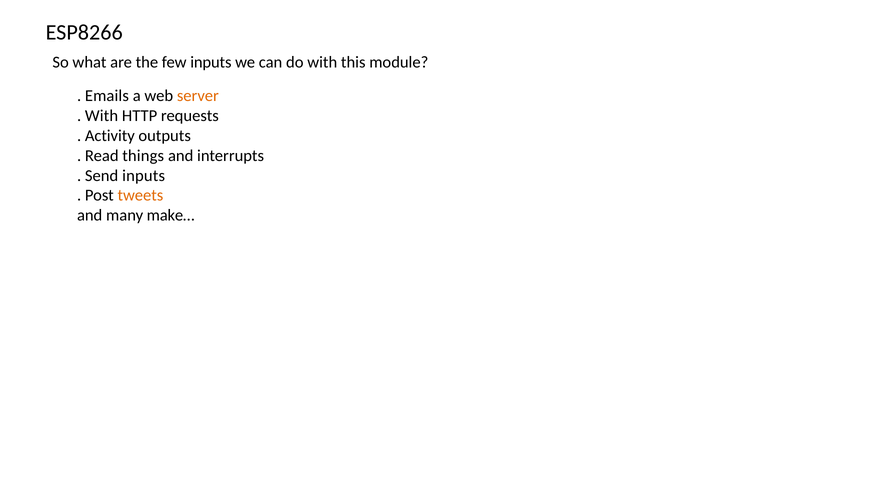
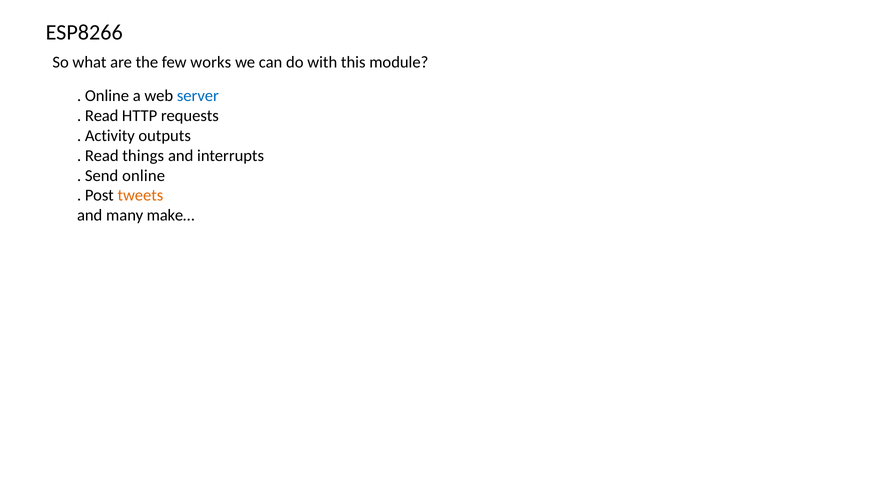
few inputs: inputs -> works (211, 62)
Emails: Emails -> Online (107, 96)
server colour: orange -> blue (198, 96)
With: With -> Read (102, 116)
Send inputs: inputs -> online (144, 175)
